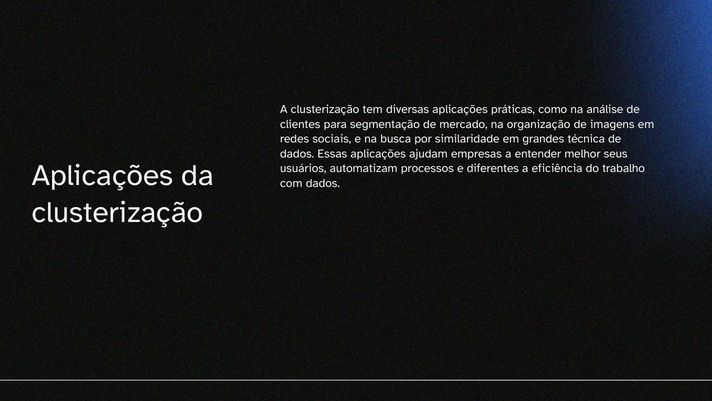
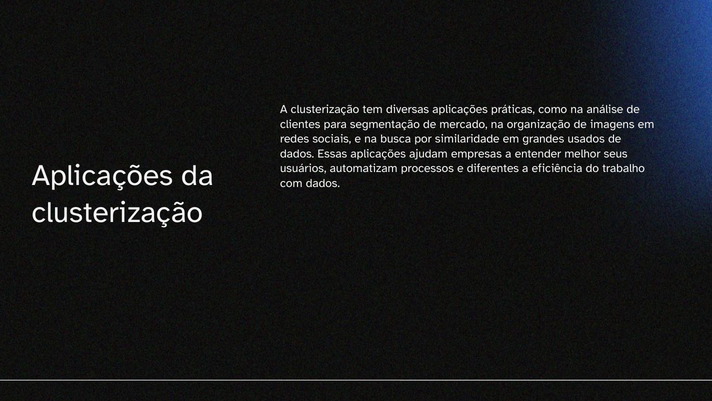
técnica: técnica -> usados (586, 139)
